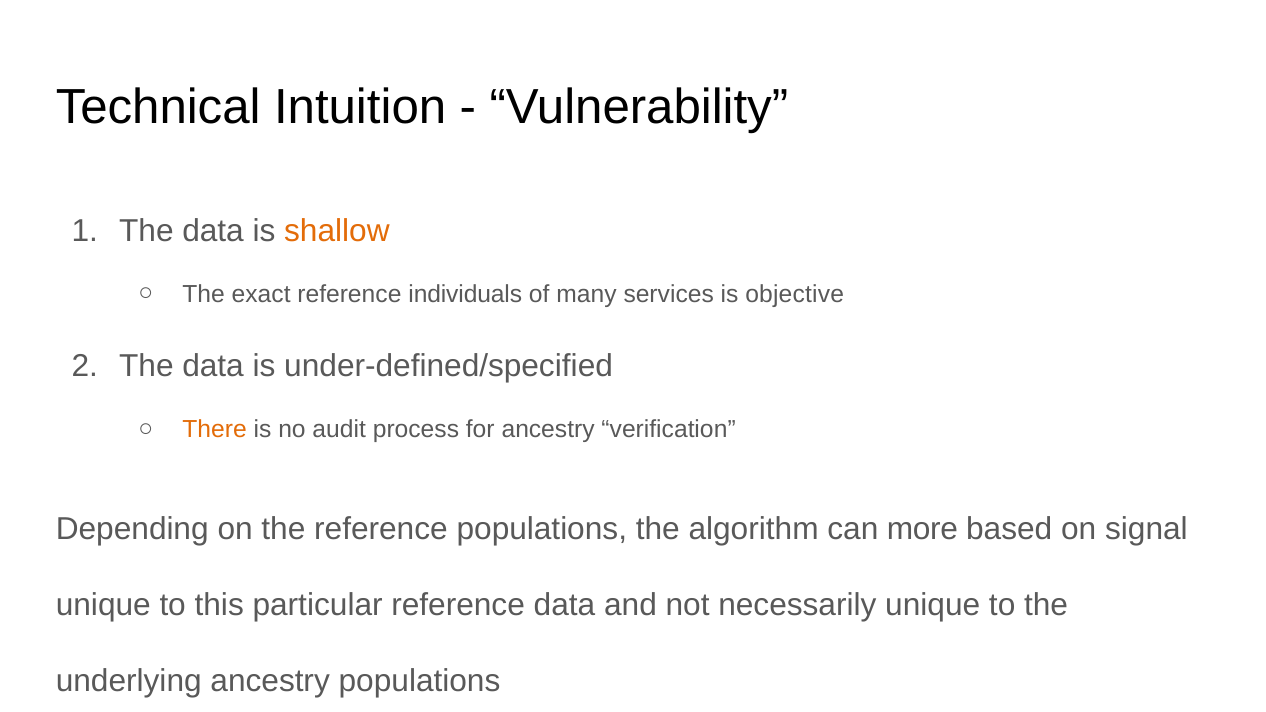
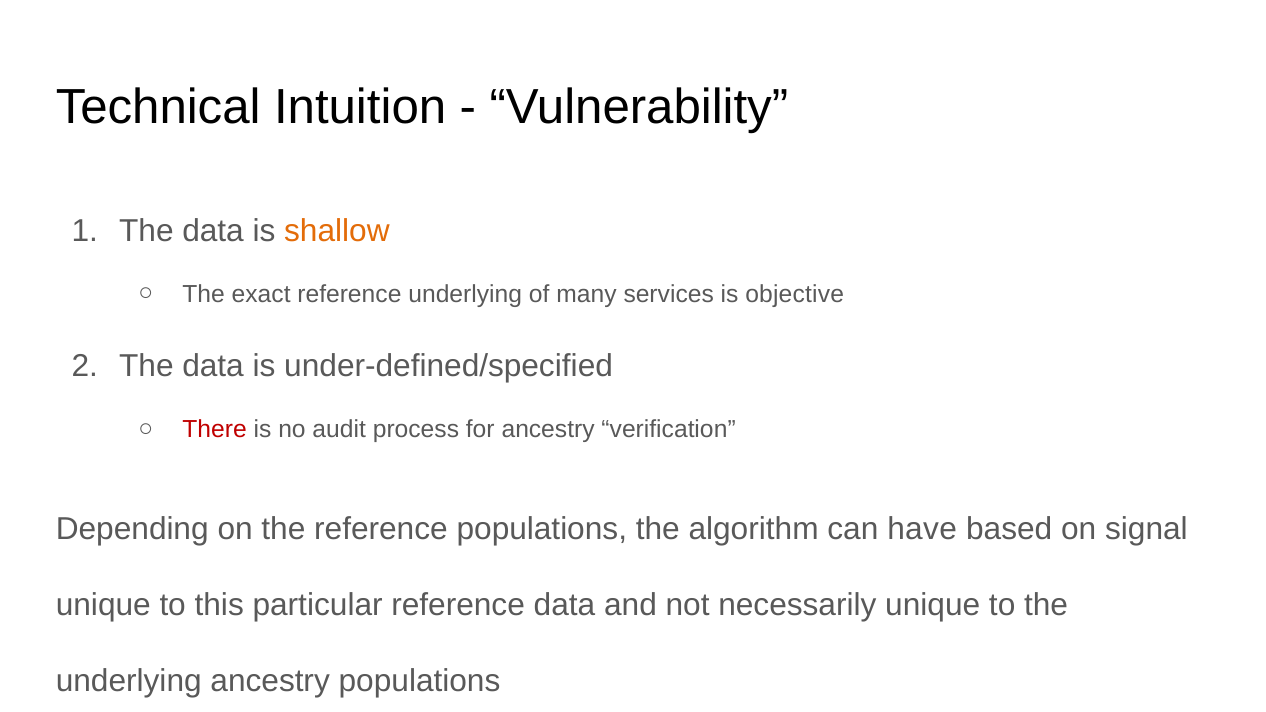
reference individuals: individuals -> underlying (465, 294)
There colour: orange -> red (215, 429)
more: more -> have (922, 530)
